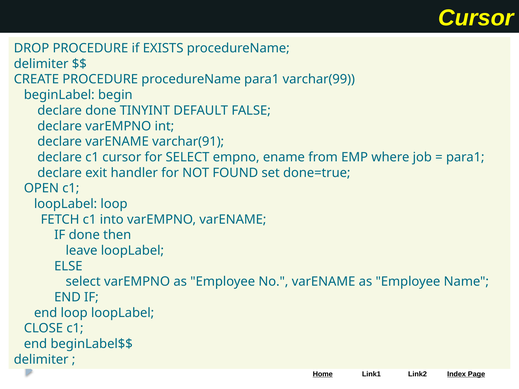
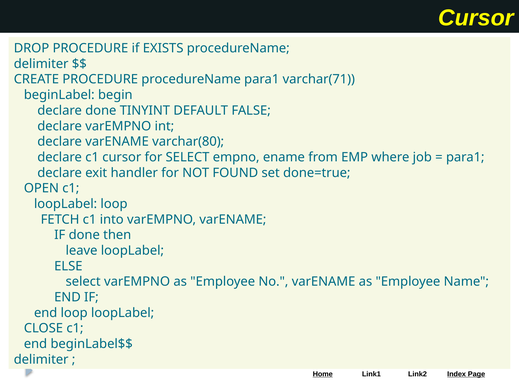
varchar(99: varchar(99 -> varchar(71 (319, 79)
varchar(91: varchar(91 -> varchar(80 (188, 142)
